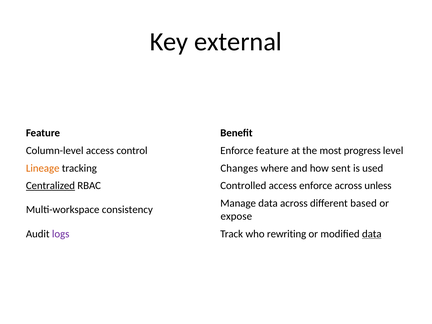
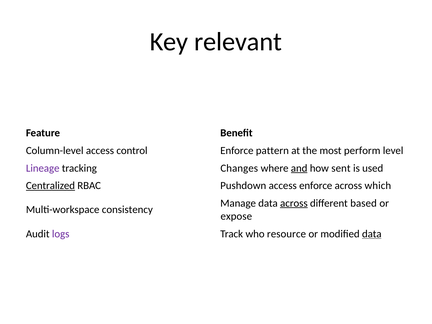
external: external -> relevant (238, 42)
Enforce feature: feature -> pattern (272, 151)
progress: progress -> perform (362, 151)
Lineage colour: orange -> purple (43, 168)
and underline: none -> present (299, 168)
Controlled: Controlled -> Pushdown (243, 186)
unless: unless -> which (378, 186)
across underline: none -> present (294, 203)
rewriting: rewriting -> resource (287, 234)
